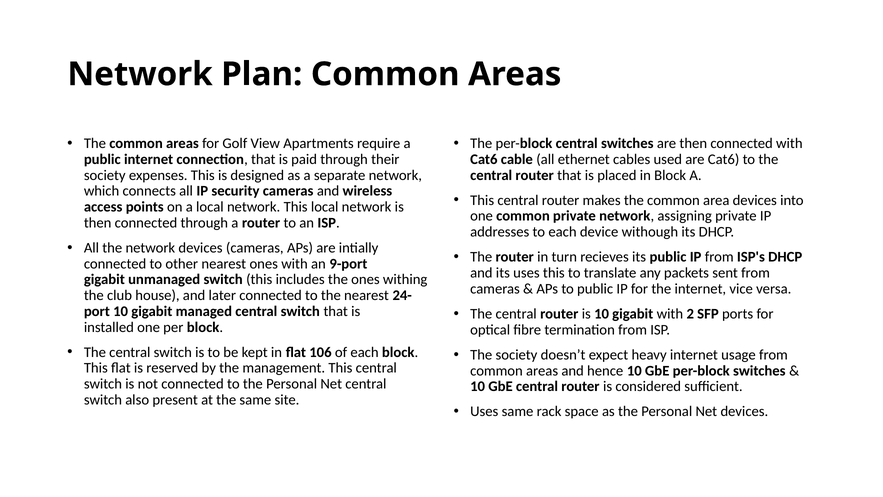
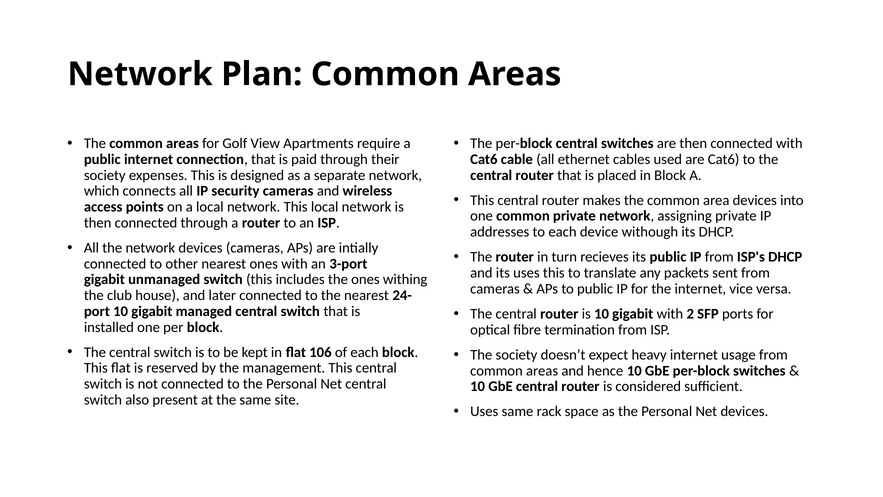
9-port: 9-port -> 3-port (348, 264)
